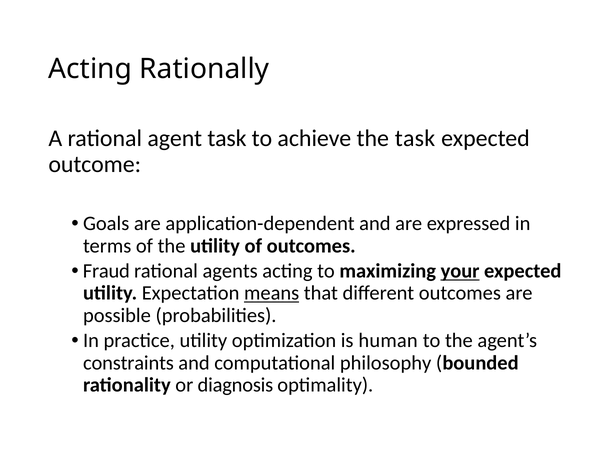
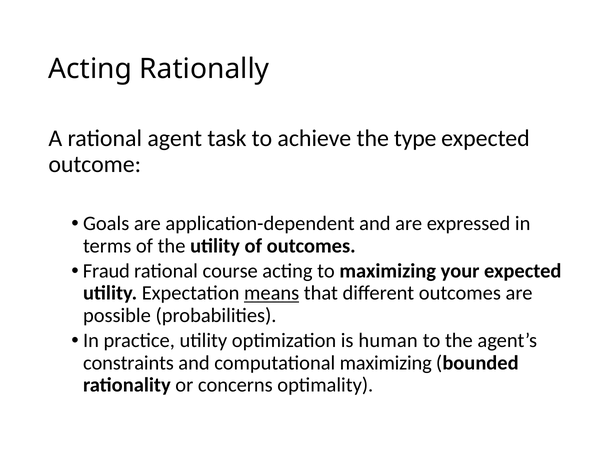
the task: task -> type (415, 139)
agents: agents -> course (230, 271)
your underline: present -> none (460, 271)
computational philosophy: philosophy -> maximizing (386, 363)
diagnosis: diagnosis -> concerns (235, 385)
